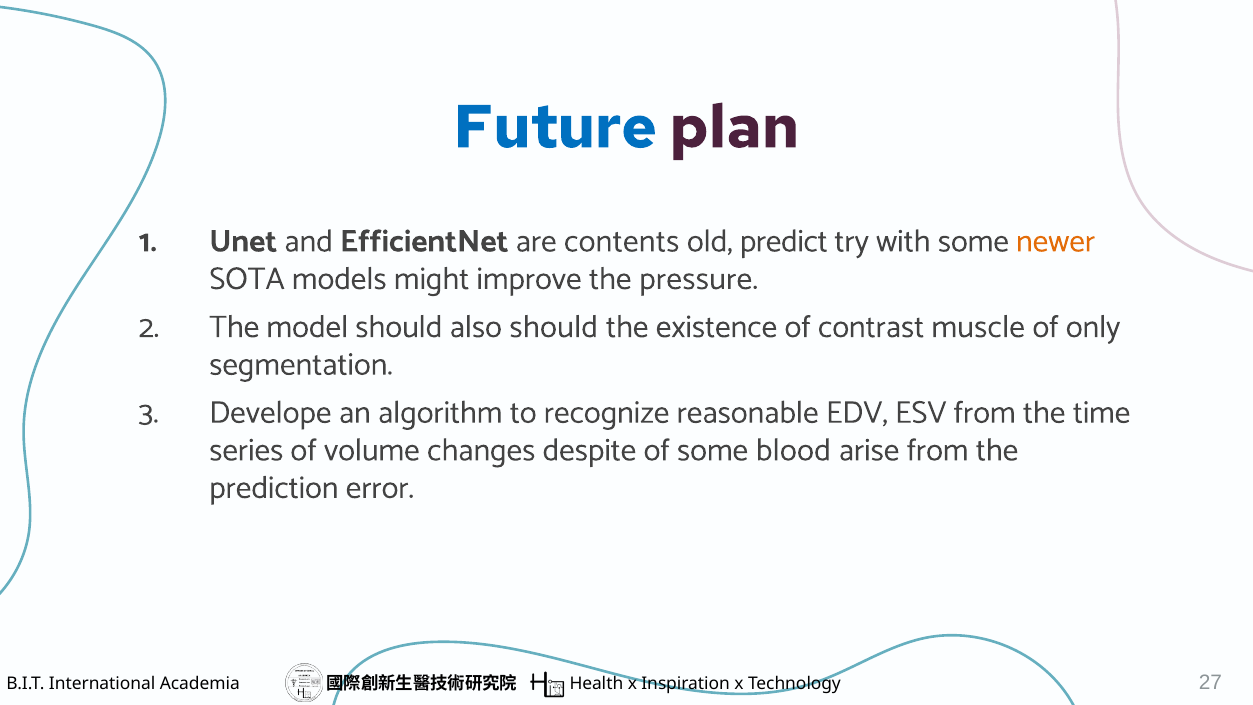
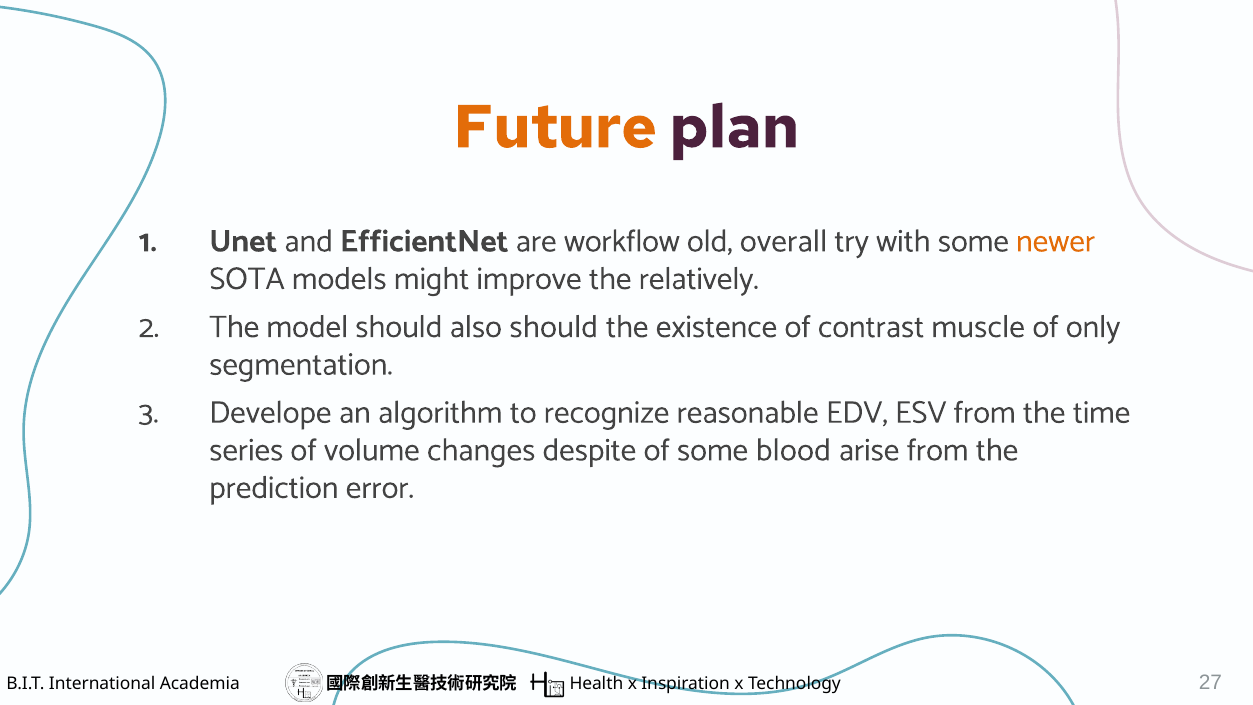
Future colour: blue -> orange (555, 127)
contents: contents -> workflow (622, 241)
predict: predict -> overall (784, 241)
pressure: pressure -> relatively (699, 279)
